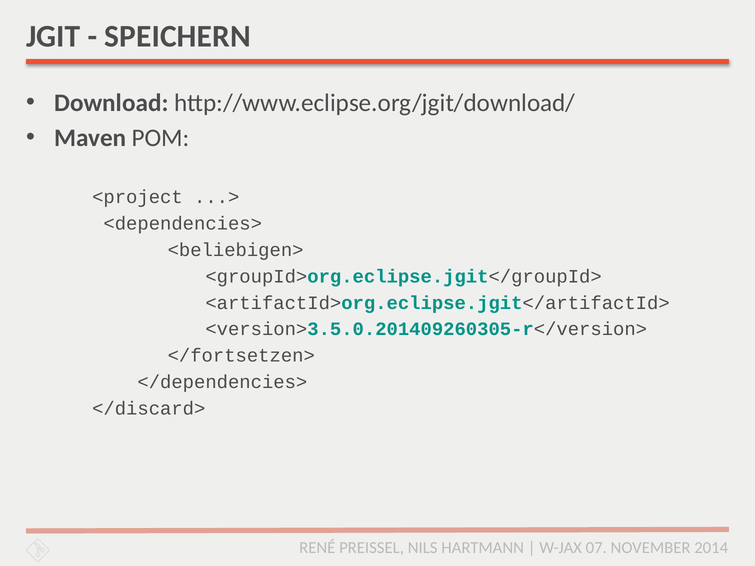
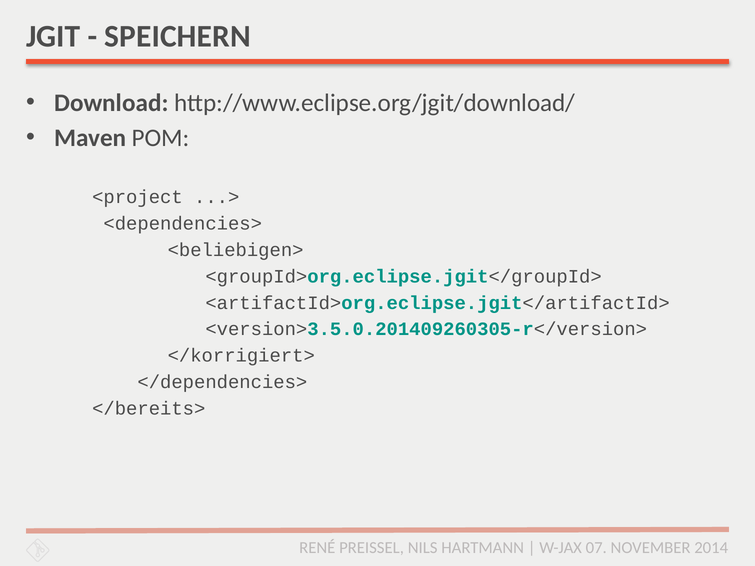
</fortsetzen>: </fortsetzen> -> </korrigiert> (241, 356)
</discard>: </discard> -> </bereits> (149, 409)
